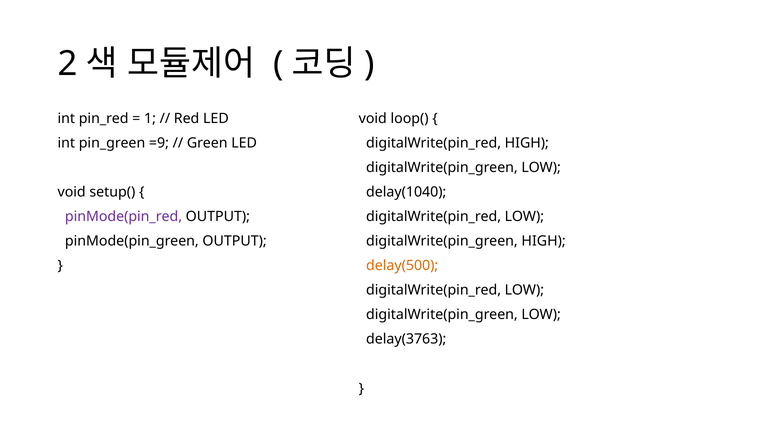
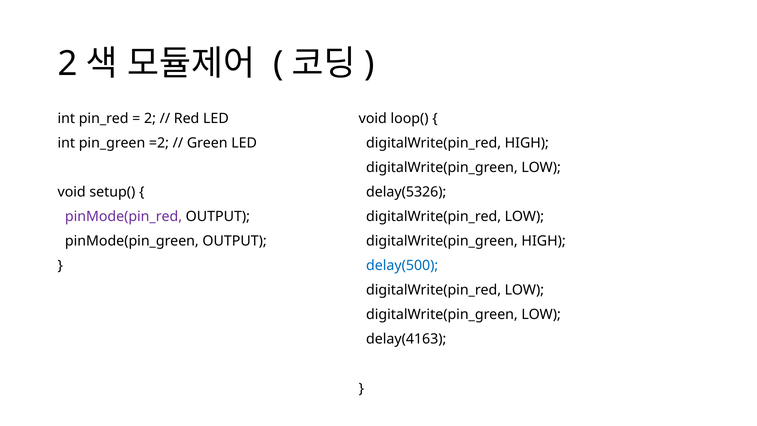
1: 1 -> 2 (150, 118)
=9: =9 -> =2 (159, 143)
delay(1040: delay(1040 -> delay(5326 (406, 192)
delay(500 colour: orange -> blue (402, 266)
delay(3763: delay(3763 -> delay(4163 (406, 339)
